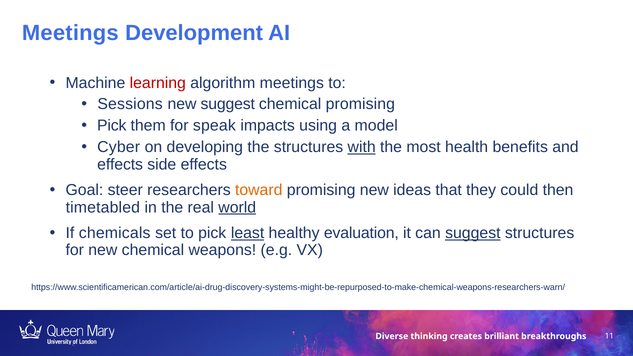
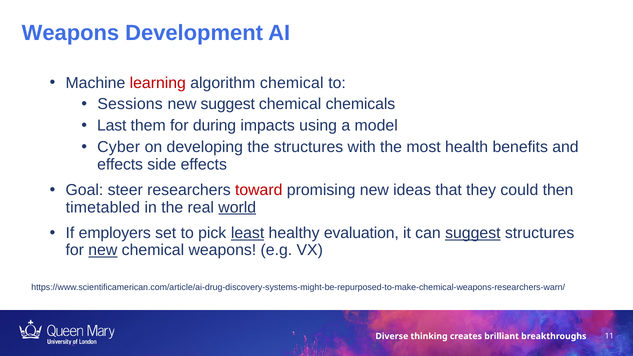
Meetings: Meetings -> Weapons (70, 33)
algorithm meetings: meetings -> chemical (292, 83)
chemical promising: promising -> chemicals (360, 104)
Pick: Pick -> Last (112, 126)
speak: speak -> during (215, 126)
with underline: present -> none (362, 147)
toward colour: orange -> red (259, 190)
chemicals: chemicals -> employers (115, 233)
new underline: none -> present (103, 250)
